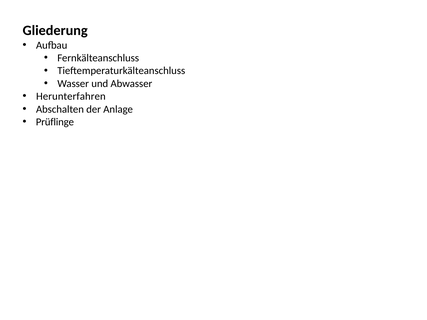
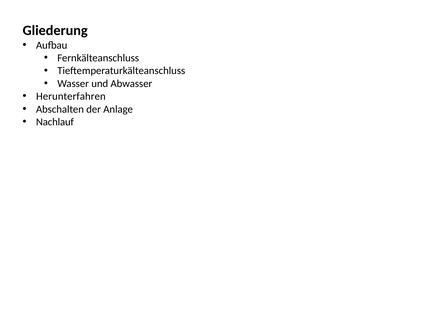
Prüflinge: Prüflinge -> Nachlauf (55, 122)
